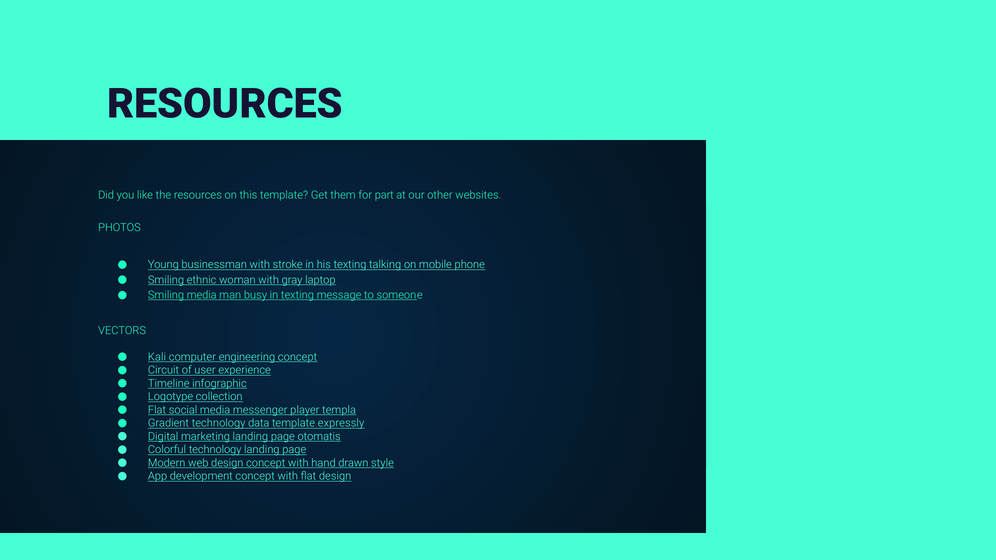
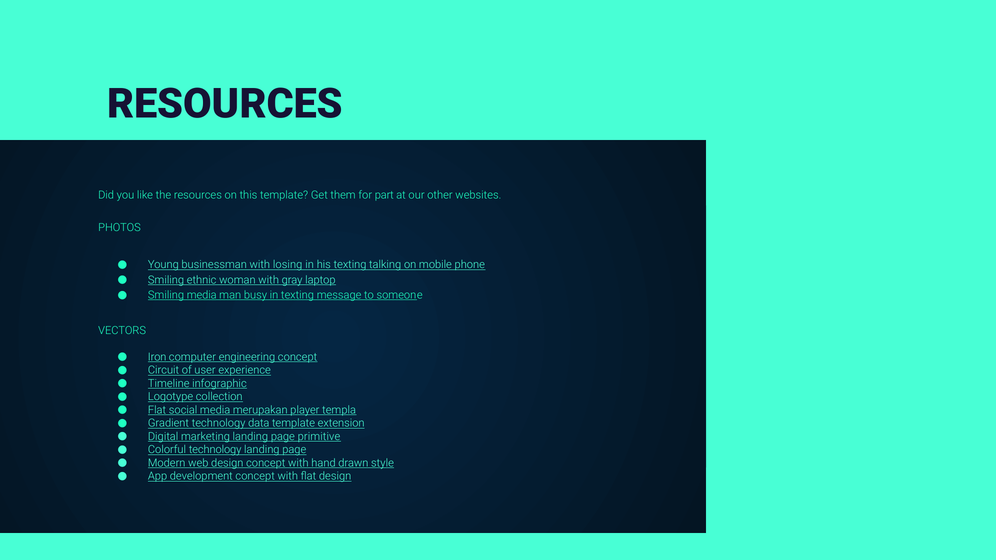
stroke: stroke -> losing (288, 265)
Kali: Kali -> Iron (157, 357)
messenger: messenger -> merupakan (260, 410)
expressly: expressly -> extension (341, 423)
otomatis: otomatis -> primitive (319, 437)
